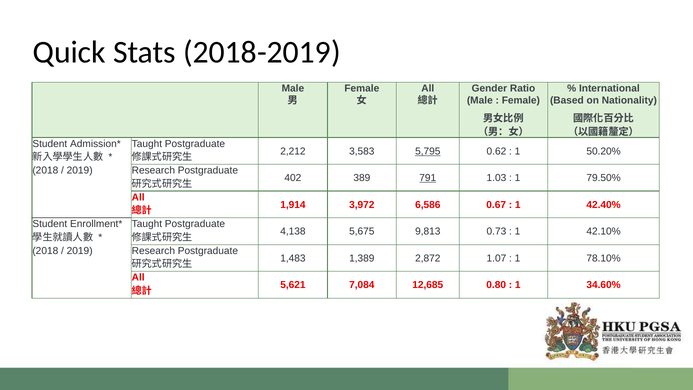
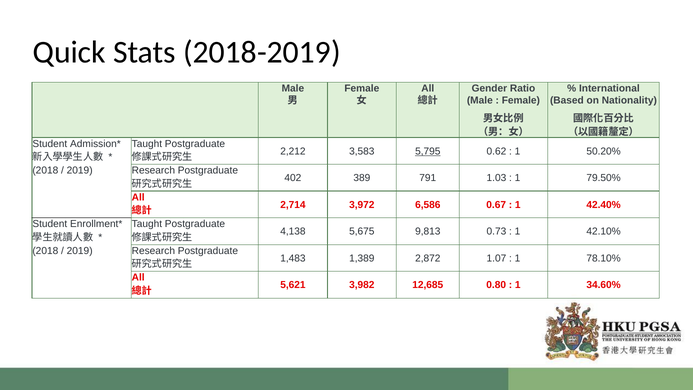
791 underline: present -> none (428, 178)
1,914: 1,914 -> 2,714 (293, 205)
7,084: 7,084 -> 3,982 (362, 285)
